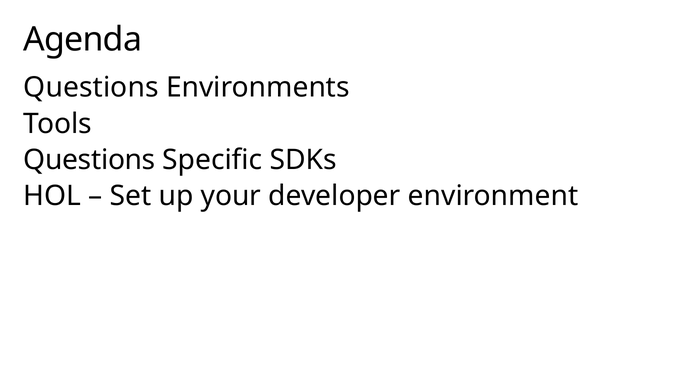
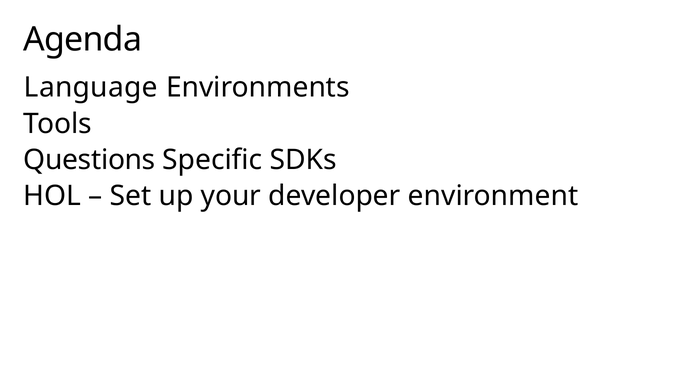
Questions: Questions -> Language (91, 88)
